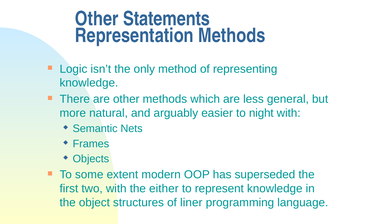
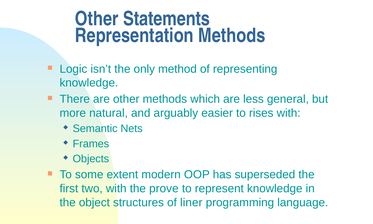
night: night -> rises (261, 113)
either: either -> prove (164, 188)
